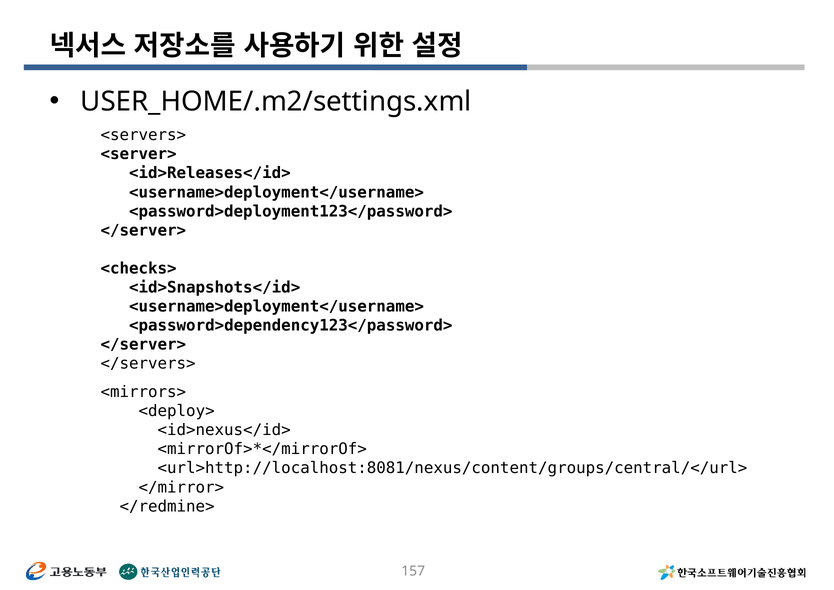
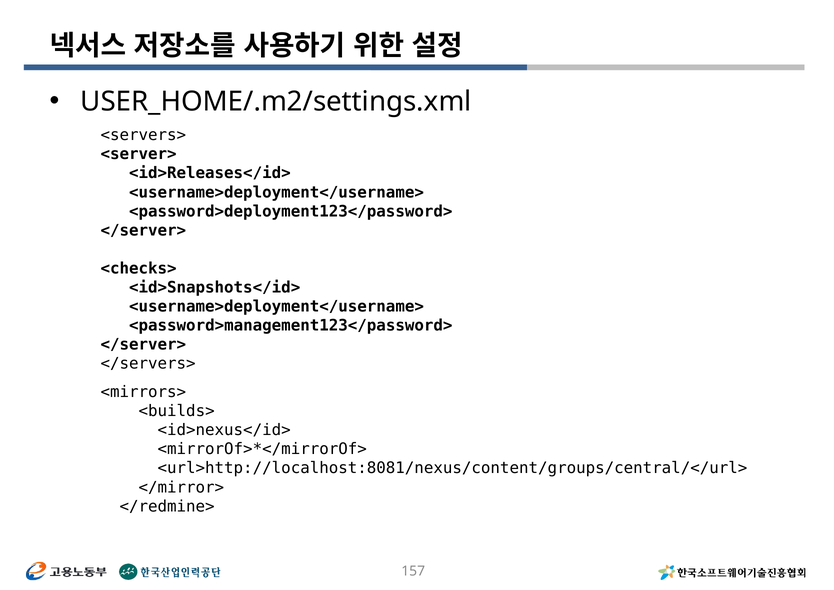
<password>dependency123</password>: <password>dependency123</password> -> <password>management123</password> (291, 325)
<deploy>: <deploy> -> <builds> (177, 411)
